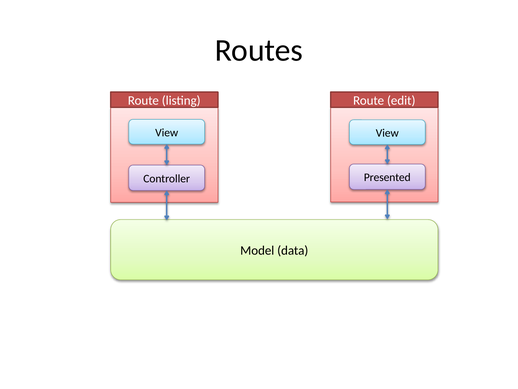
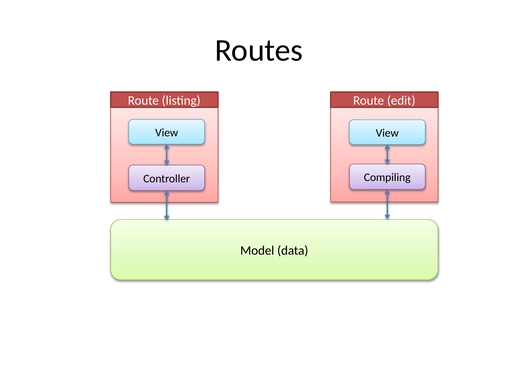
Presented: Presented -> Compiling (387, 177)
